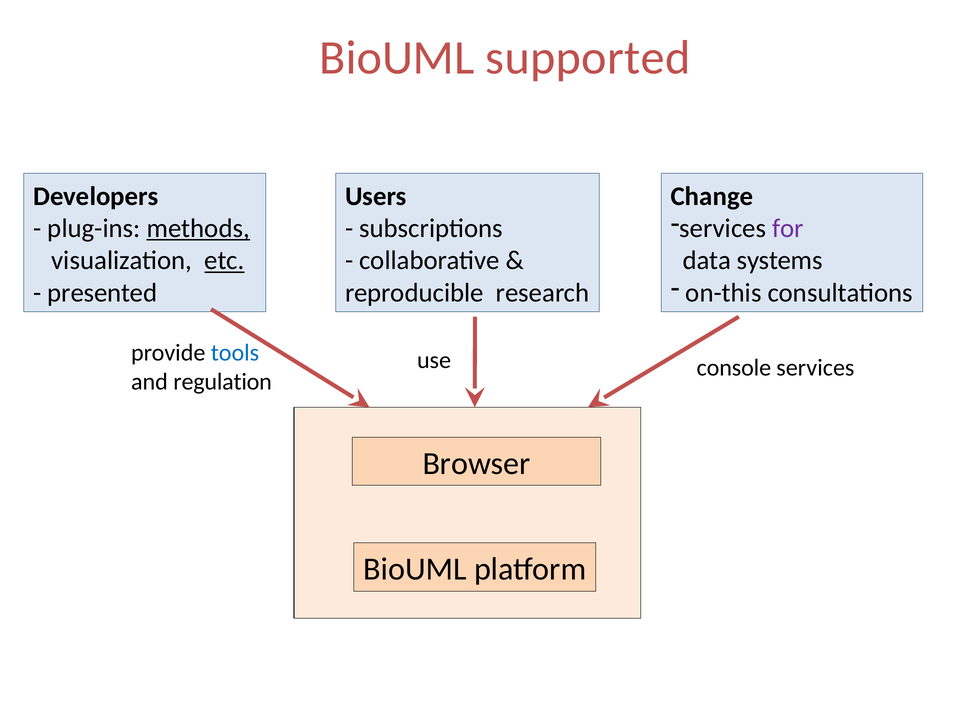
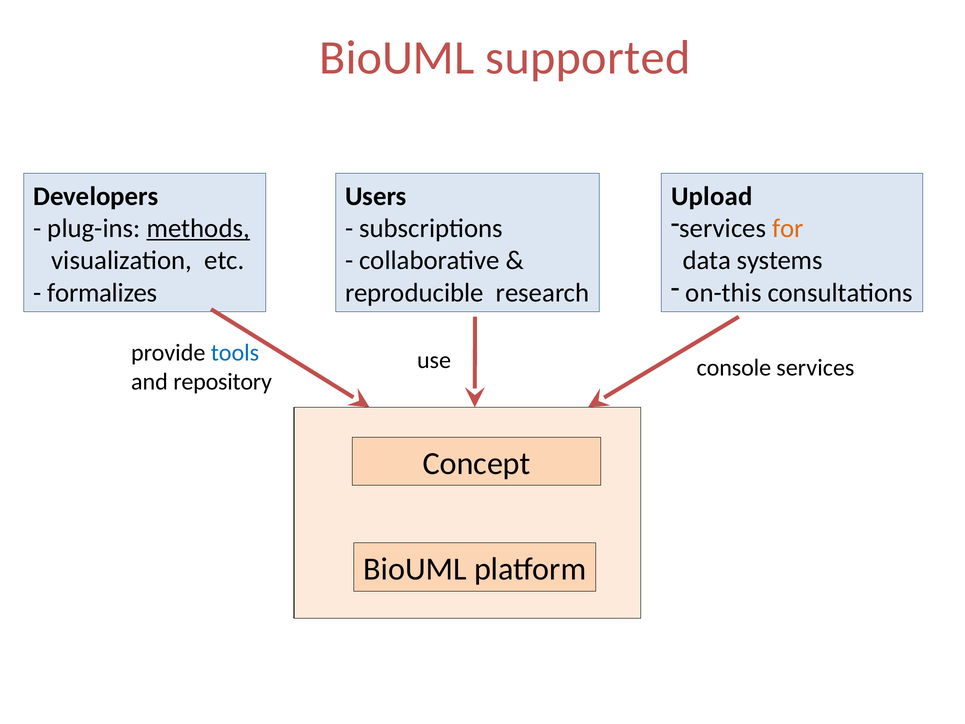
Change: Change -> Upload (712, 196)
for colour: purple -> orange (788, 228)
etc underline: present -> none (224, 260)
presented: presented -> formalizes (102, 293)
regulation: regulation -> repository (223, 382)
Browser: Browser -> Concept (477, 464)
